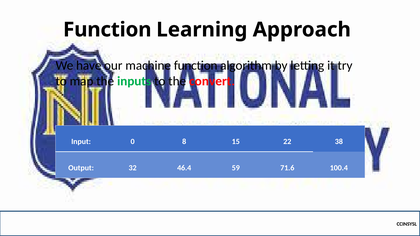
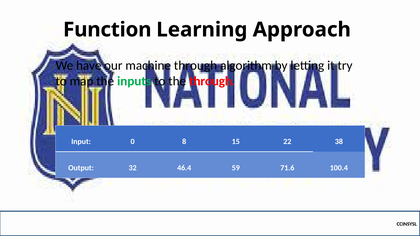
machine function: function -> through (196, 66)
the convert: convert -> through (212, 81)
